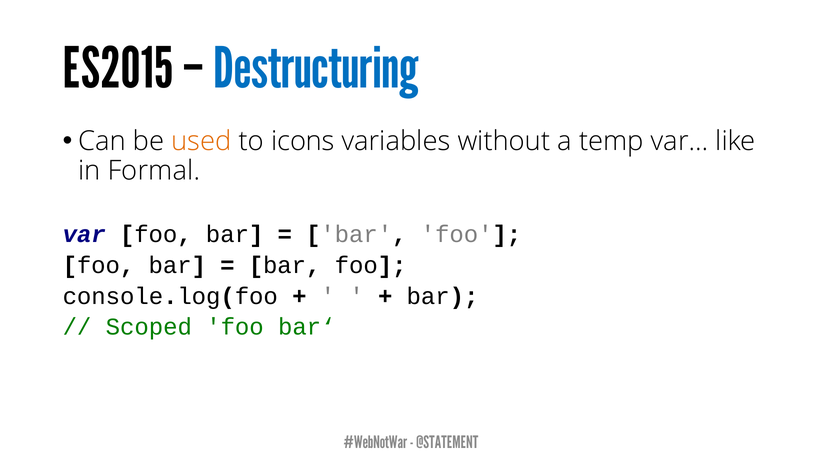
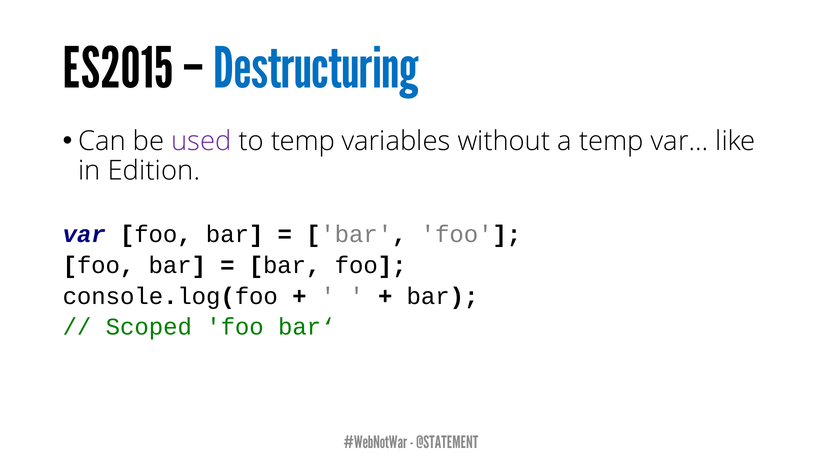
used colour: orange -> purple (201, 141)
to icons: icons -> temp (303, 141)
Formal: Formal -> Edition (154, 170)
